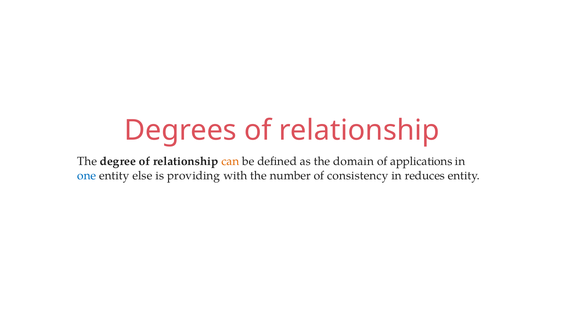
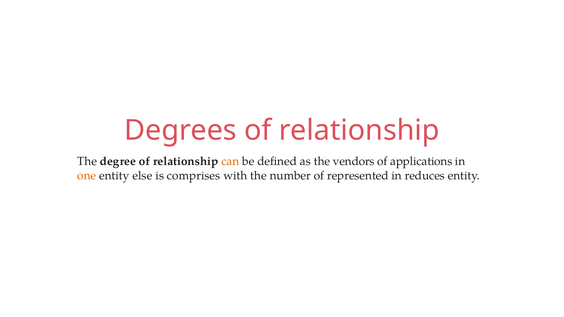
domain: domain -> vendors (354, 162)
one colour: blue -> orange (87, 176)
providing: providing -> comprises (194, 176)
consistency: consistency -> represented (358, 176)
